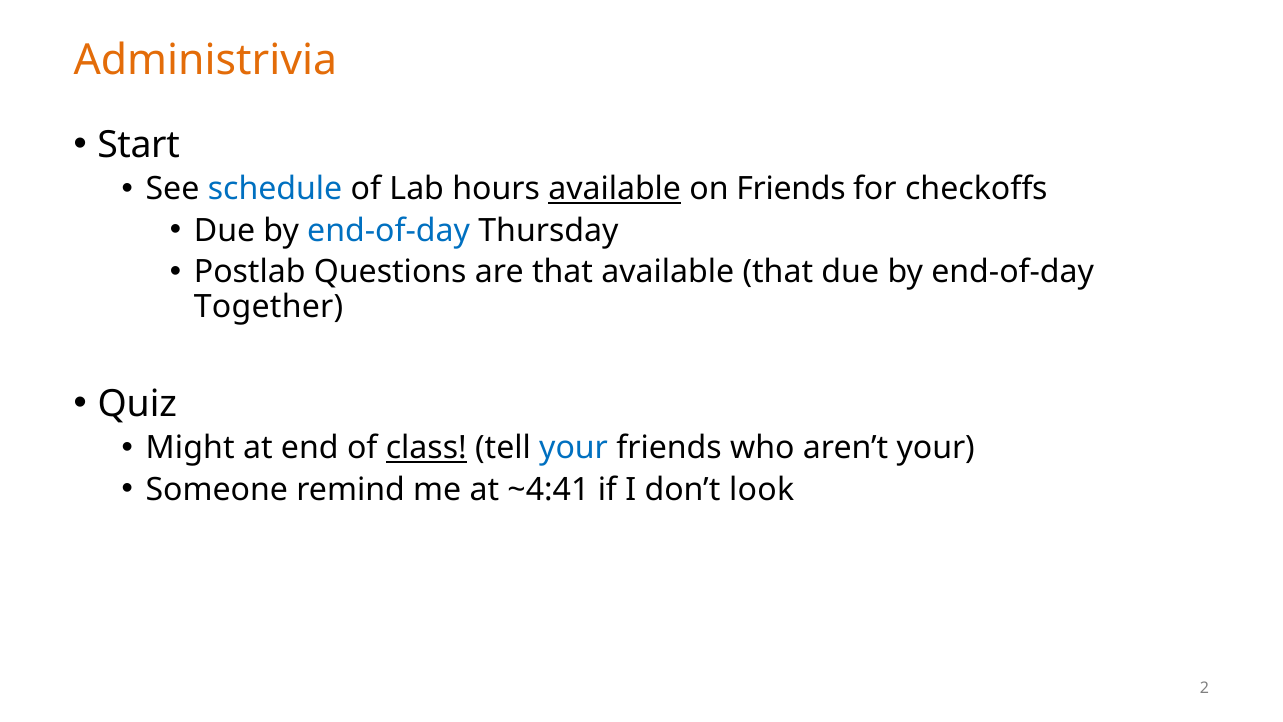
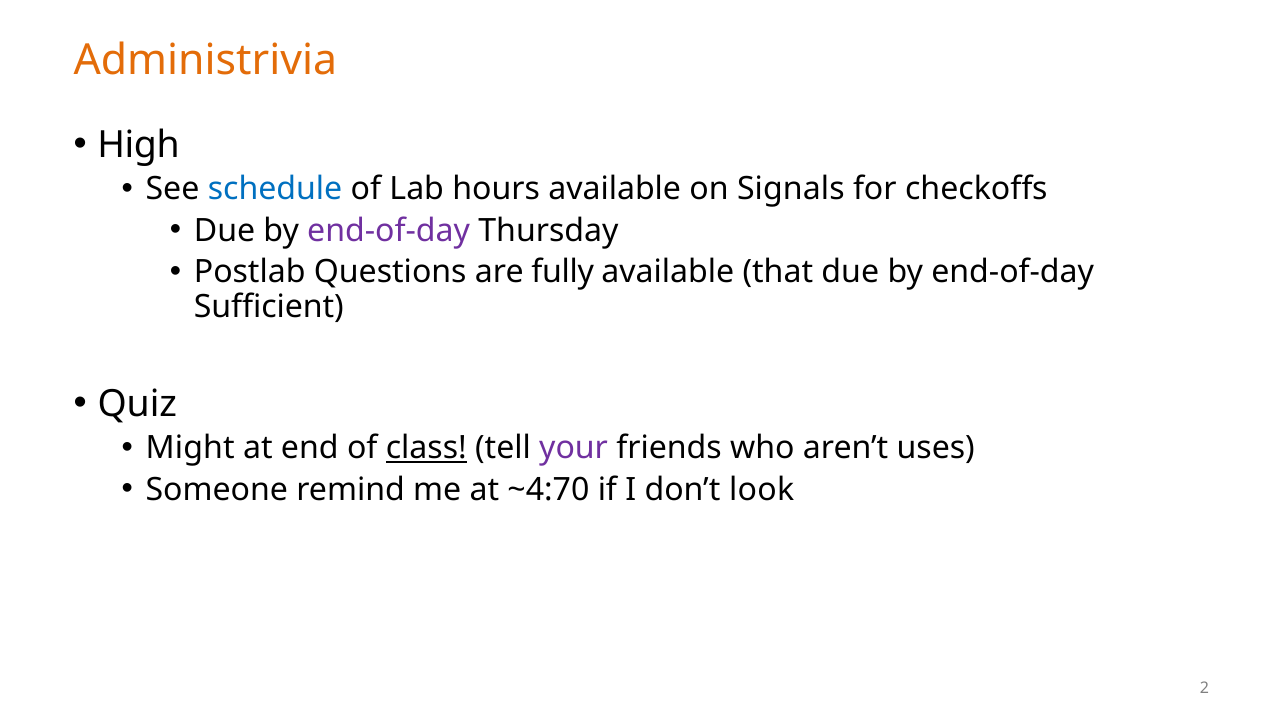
Start: Start -> High (139, 145)
available underline: present -> none (615, 189)
on Friends: Friends -> Signals (791, 189)
end-of-day colour: blue -> purple (389, 231)
are that: that -> fully (563, 272)
Together: Together -> Sufficient (269, 306)
your colour: blue -> purple (574, 448)
aren’t your: your -> uses (936, 448)
~4:41: ~4:41 -> ~4:70 (548, 489)
